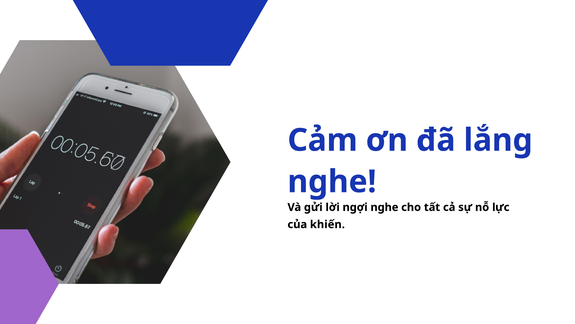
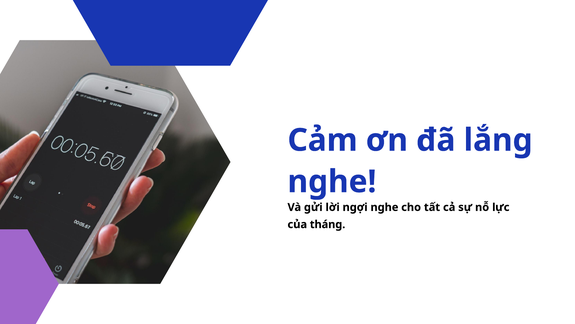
khiến: khiến -> tháng (328, 224)
